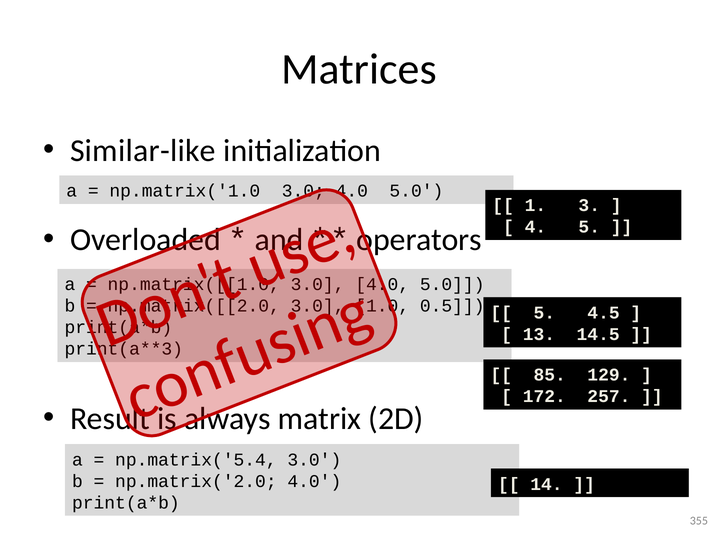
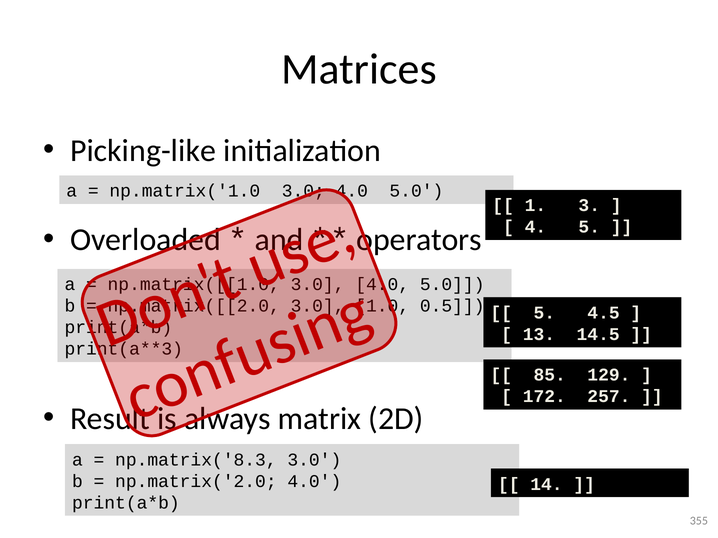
Similar-like: Similar-like -> Picking-like (143, 151)
np.matrix('5.4: np.matrix('5.4 -> np.matrix('8.3 (196, 460)
